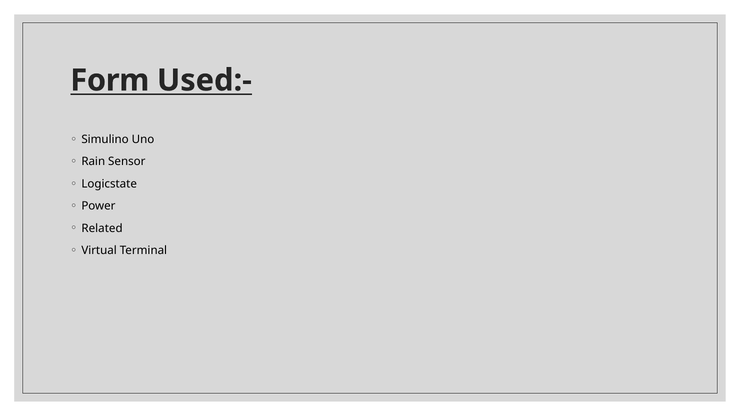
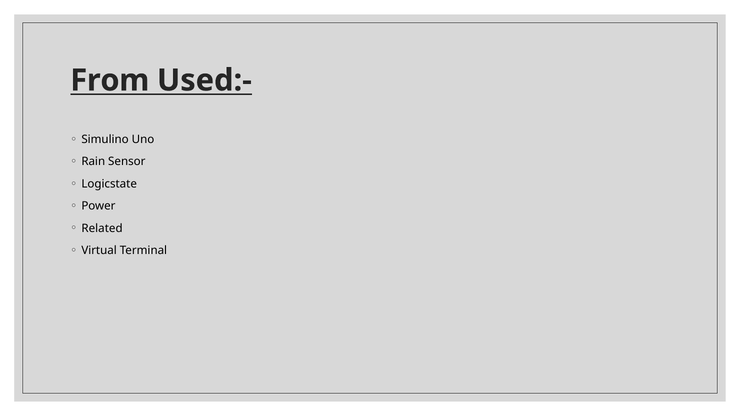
Form: Form -> From (110, 80)
